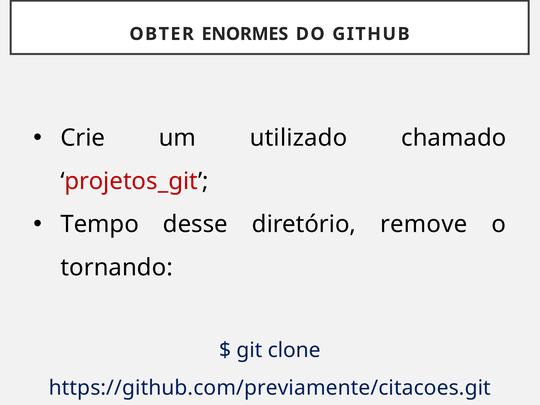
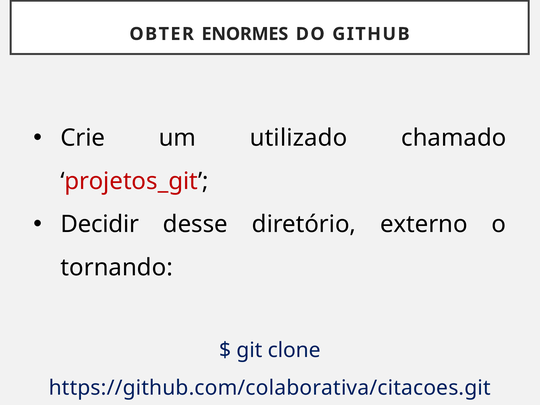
Tempo: Tempo -> Decidir (100, 224)
remove: remove -> externo (424, 224)
https://github.com/previamente/citacoes.git: https://github.com/previamente/citacoes.git -> https://github.com/colaborativa/citacoes.git (270, 388)
